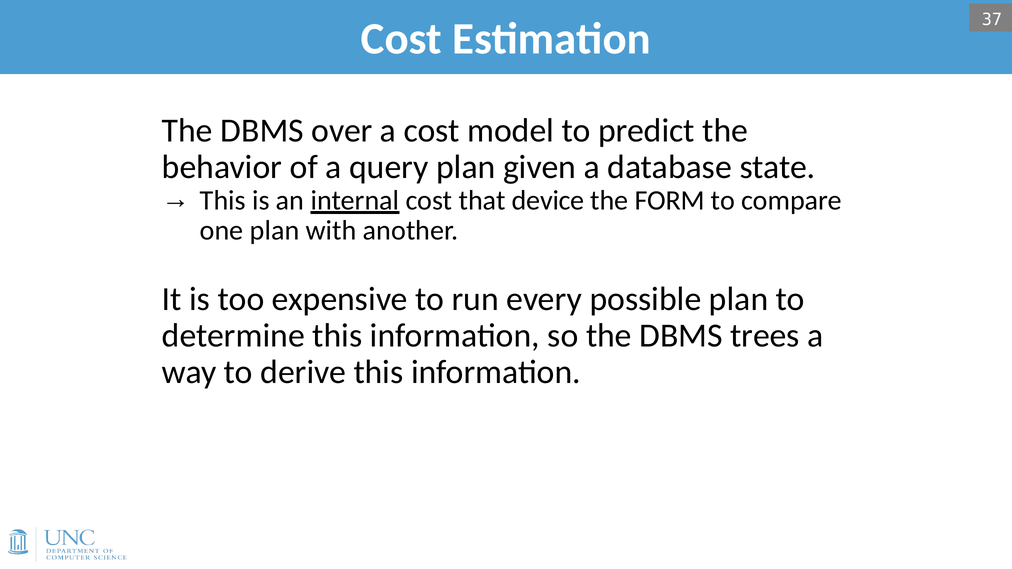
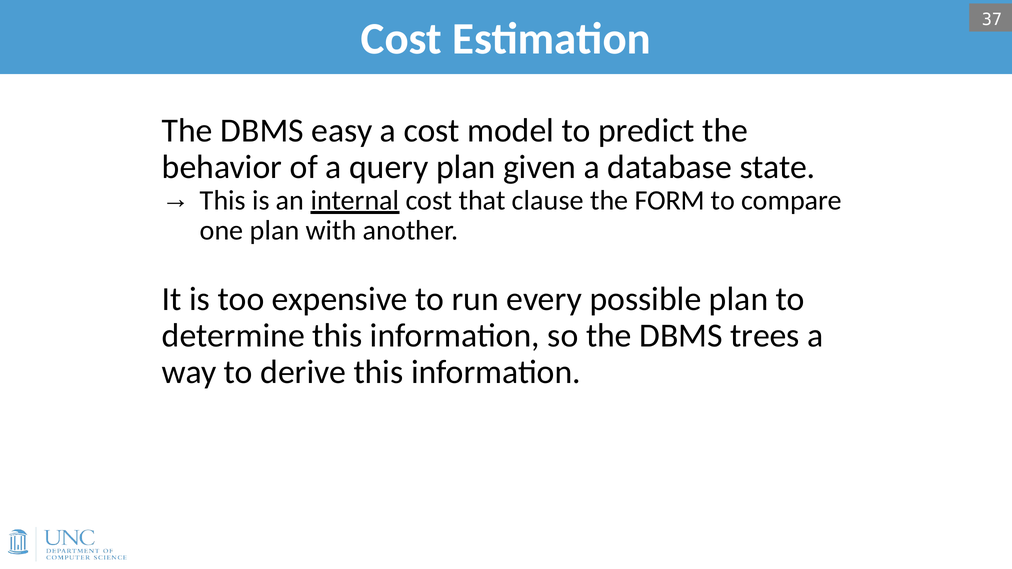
over: over -> easy (342, 131)
device: device -> clause (548, 200)
